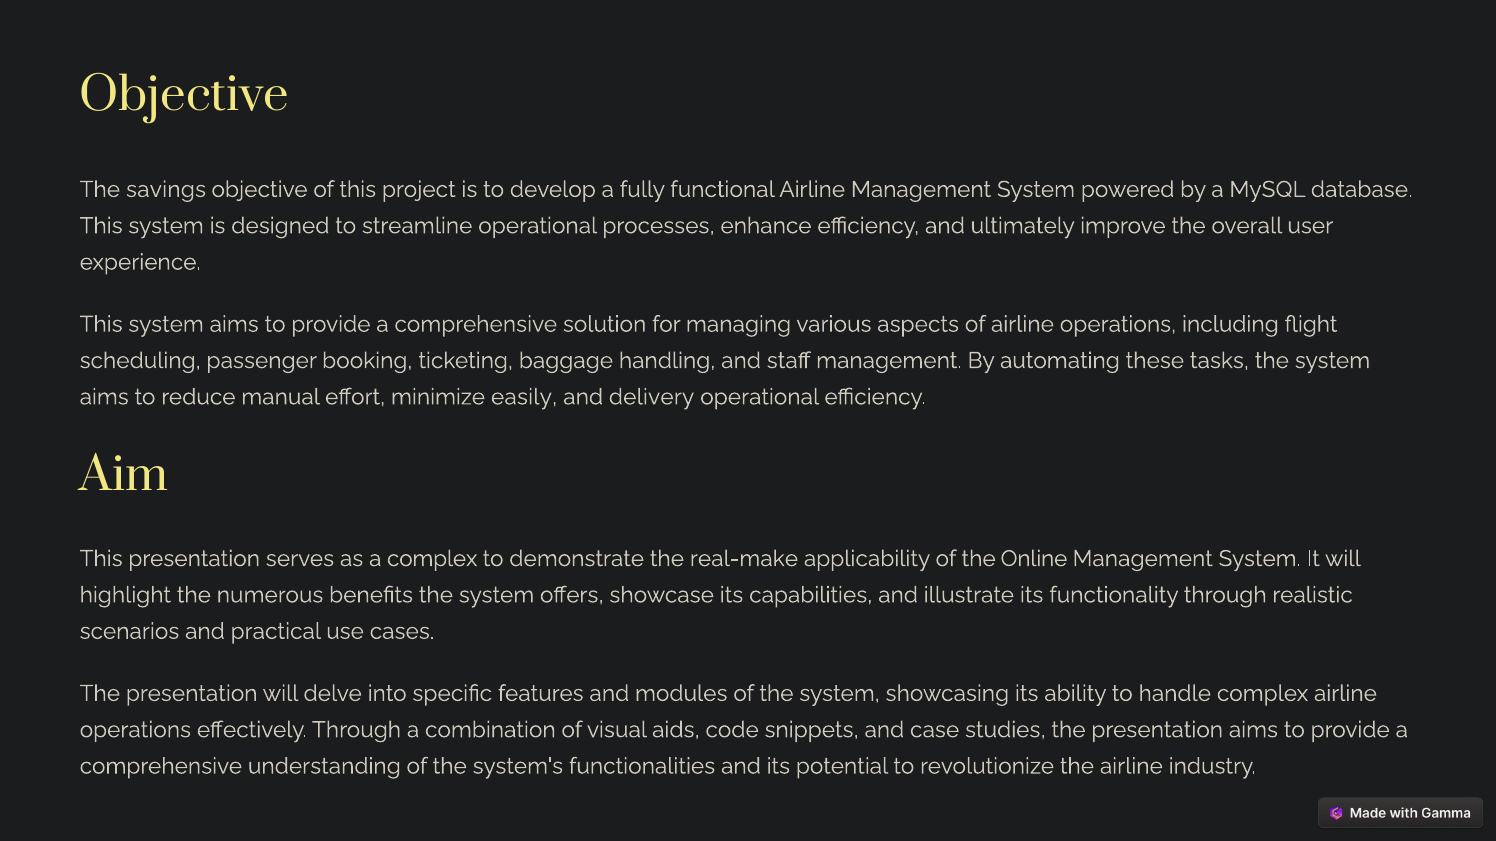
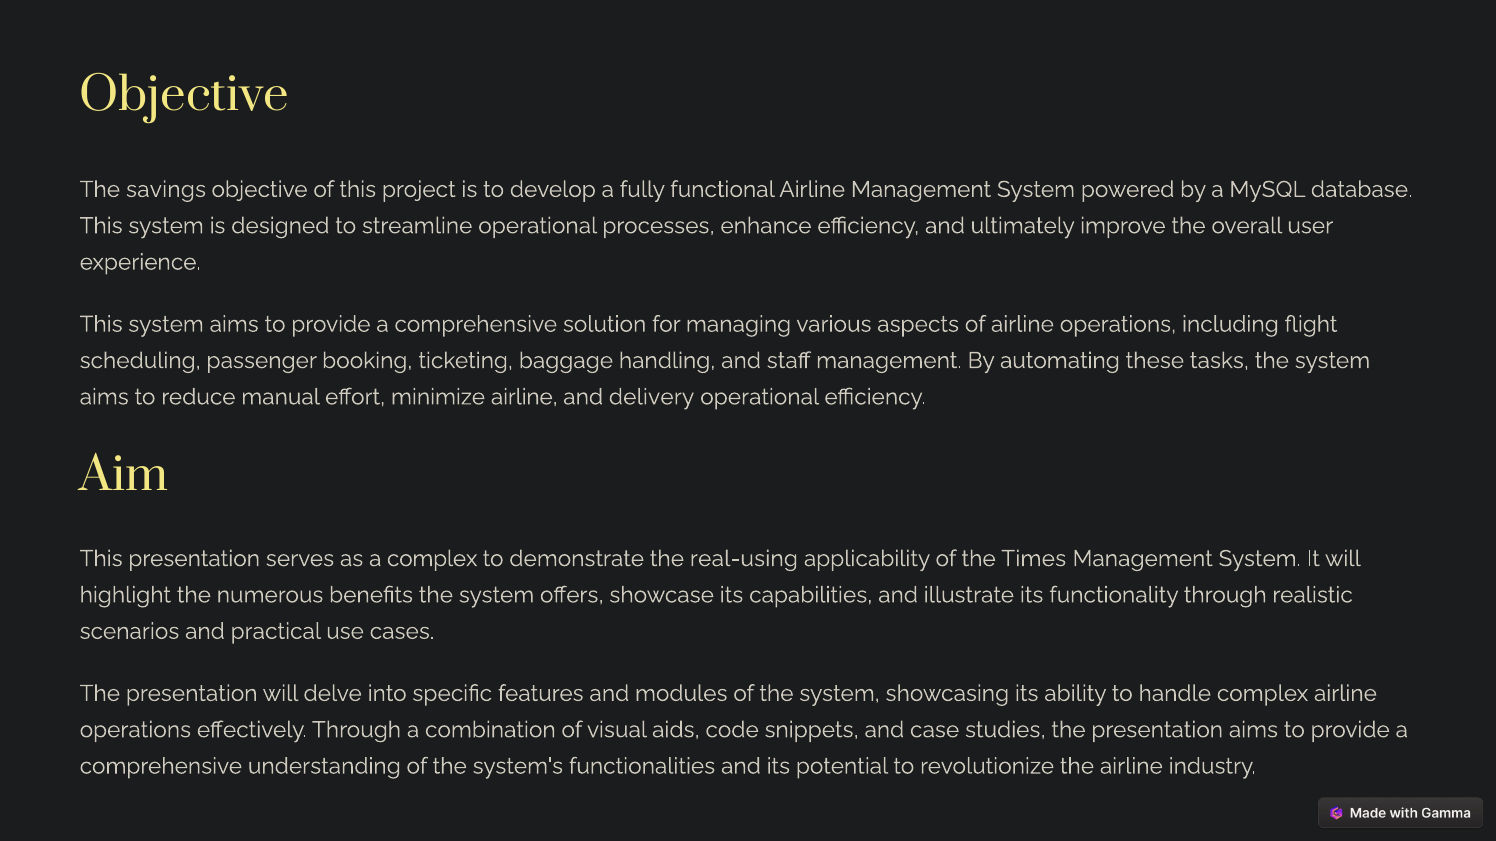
minimize easily: easily -> airline (524, 397)
real-make: real-make -> real-using (744, 559)
Online: Online -> Times (1034, 559)
